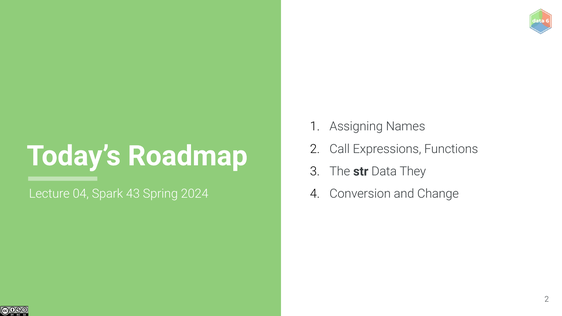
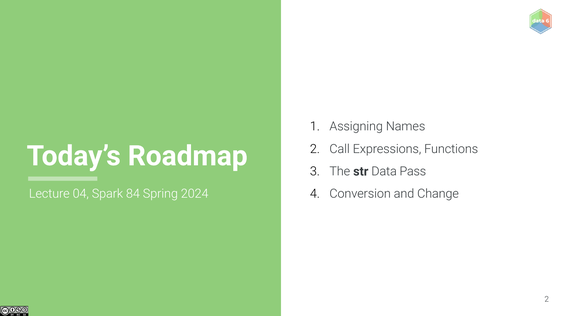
They: They -> Pass (413, 171)
43: 43 -> 84 (133, 194)
